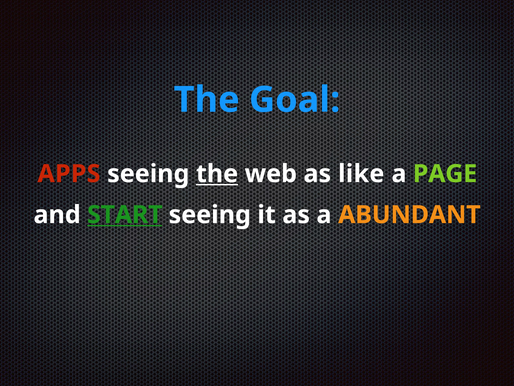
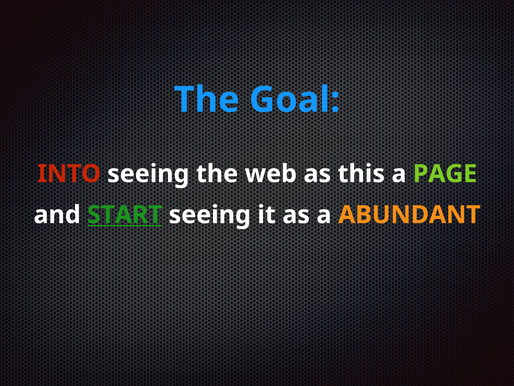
APPS: APPS -> INTO (69, 174)
the underline: present -> none (217, 174)
like: like -> this (361, 174)
